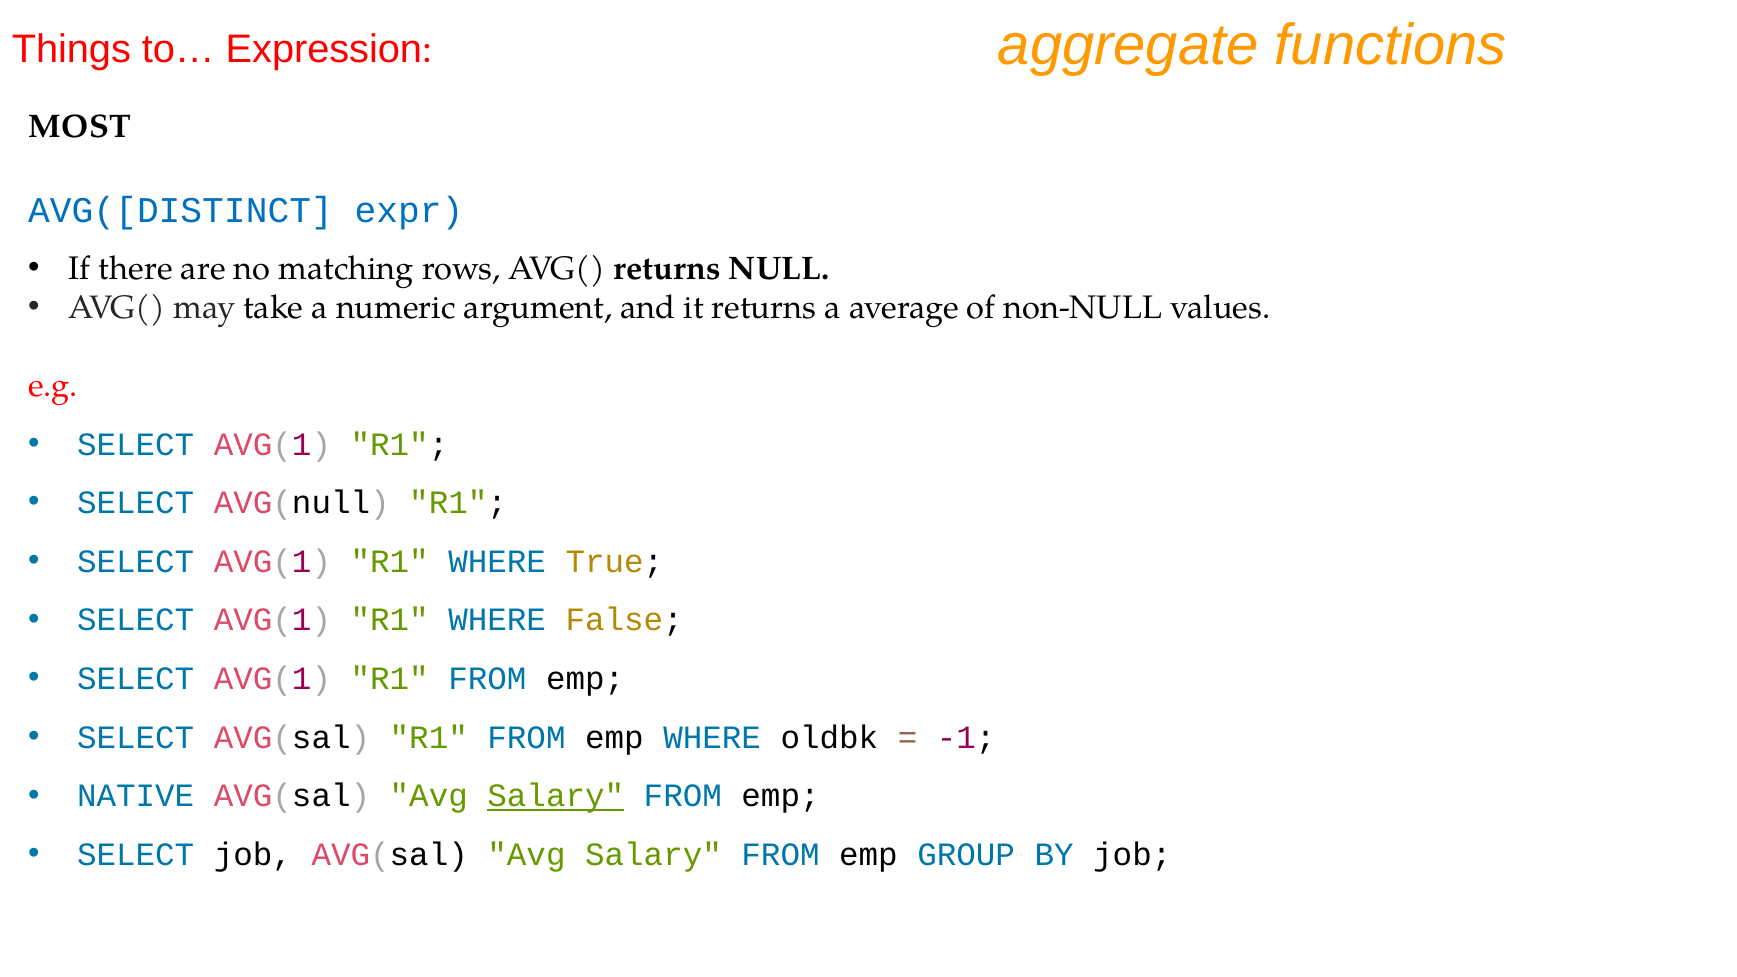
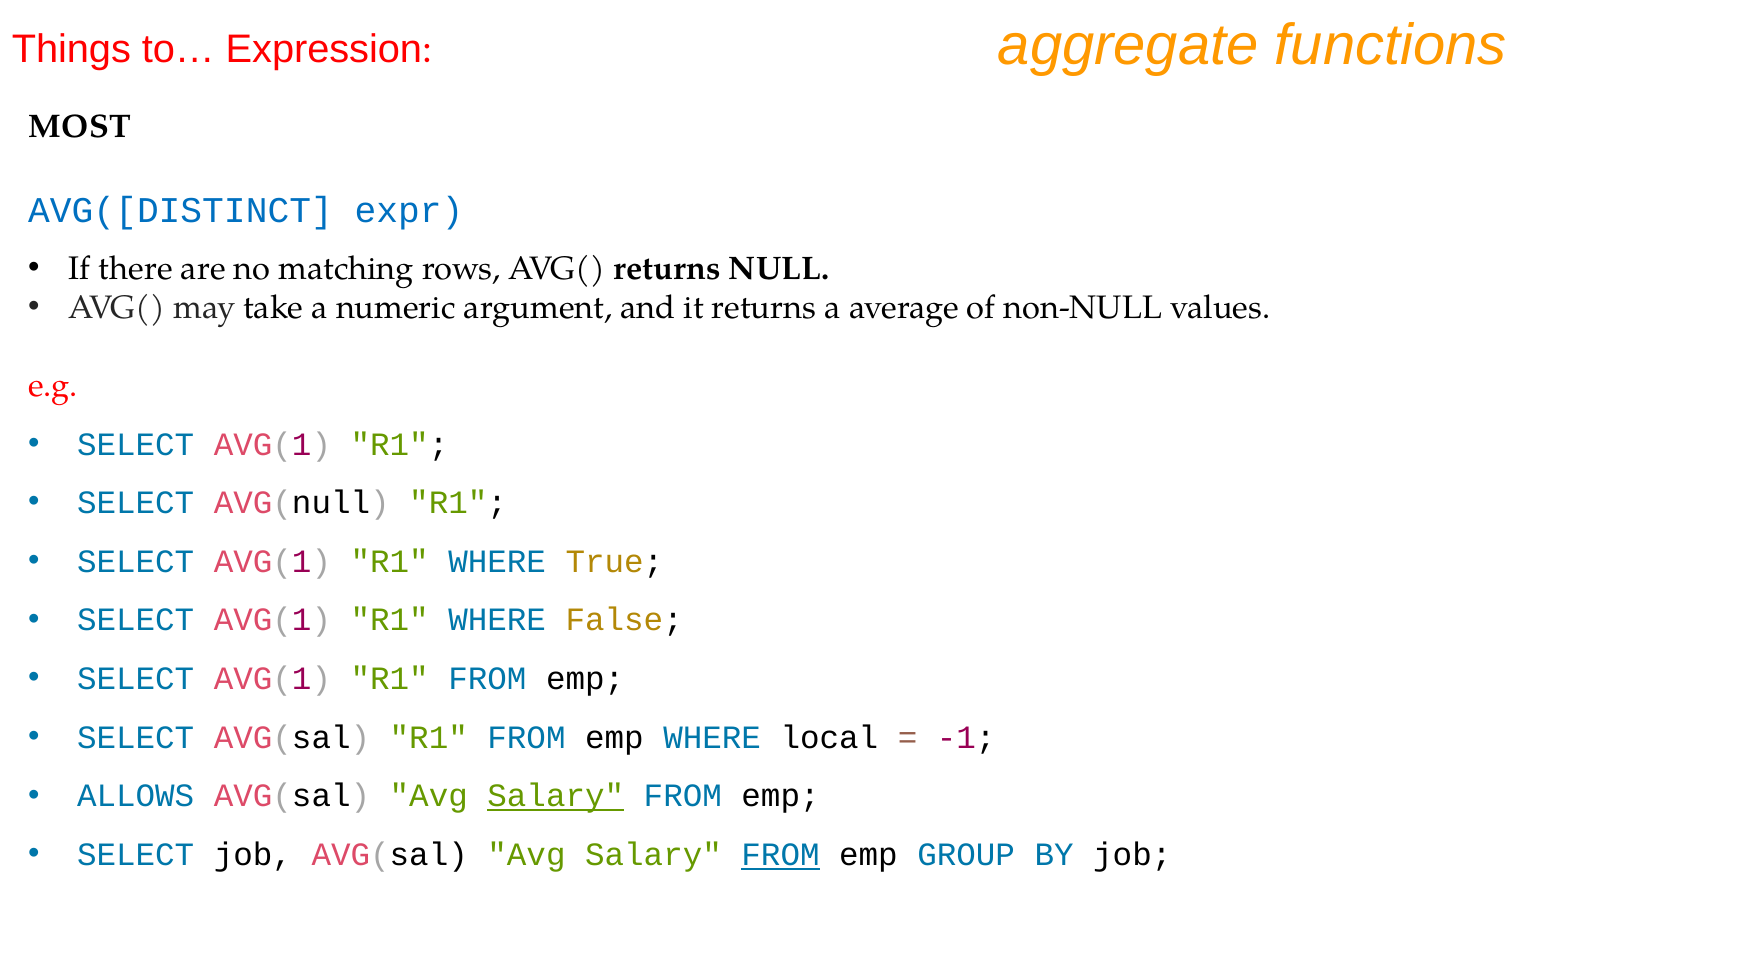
oldbk: oldbk -> local (829, 738)
NATIVE: NATIVE -> ALLOWS (136, 796)
FROM underline: none -> present (781, 855)
